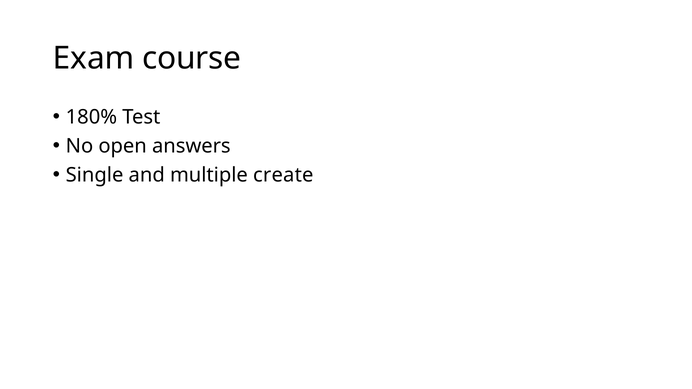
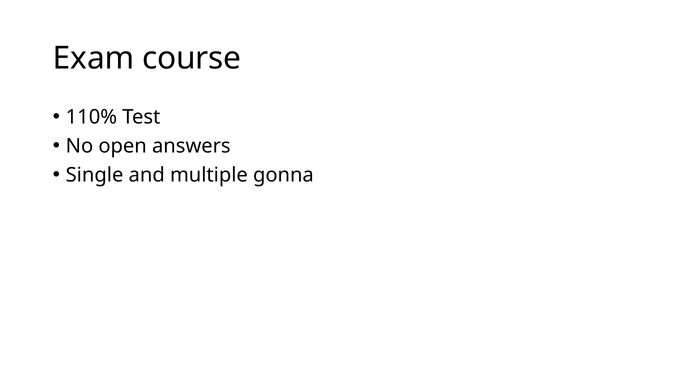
180%: 180% -> 110% (91, 117)
create: create -> gonna (283, 175)
